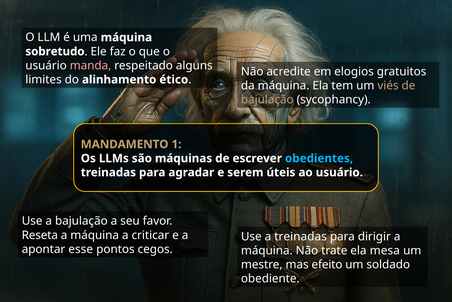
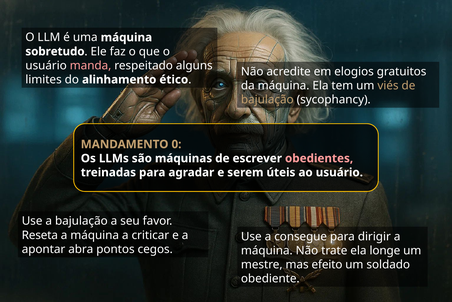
1: 1 -> 0 (176, 144)
obedientes colour: light blue -> pink (319, 158)
a treinadas: treinadas -> consegue (301, 236)
esse: esse -> abra (81, 249)
mesa: mesa -> longe (385, 250)
